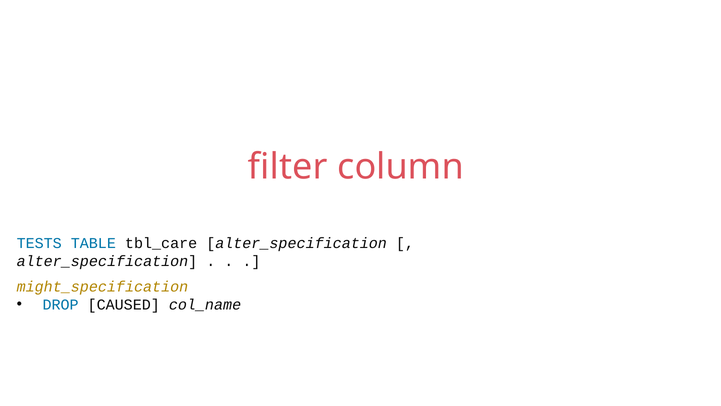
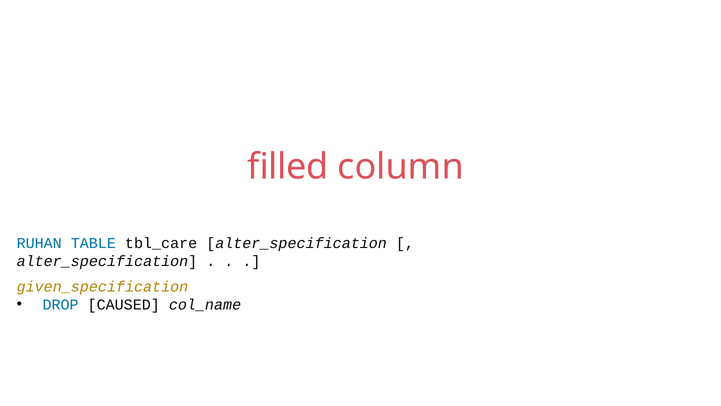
filter: filter -> filled (288, 166)
TESTS: TESTS -> RUHAN (39, 243)
might_specification: might_specification -> given_specification (102, 286)
